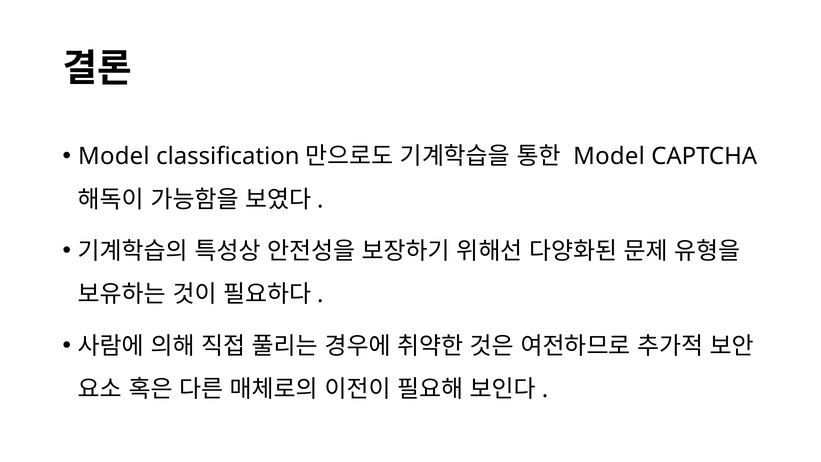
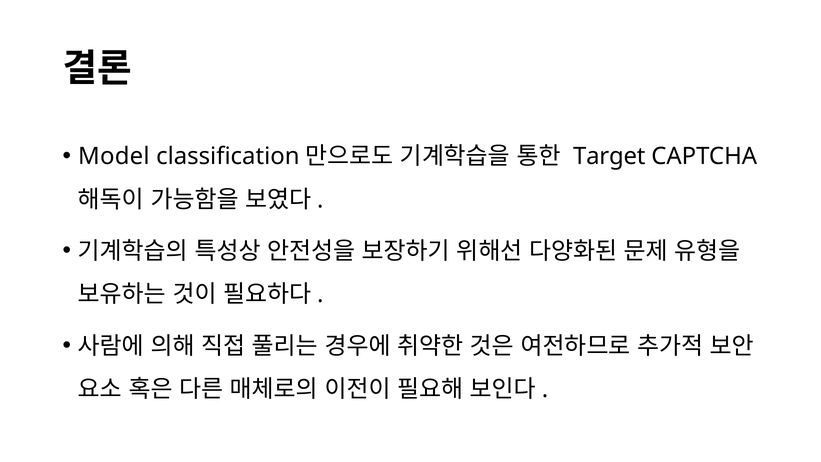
Model: Model -> Target (609, 156)
